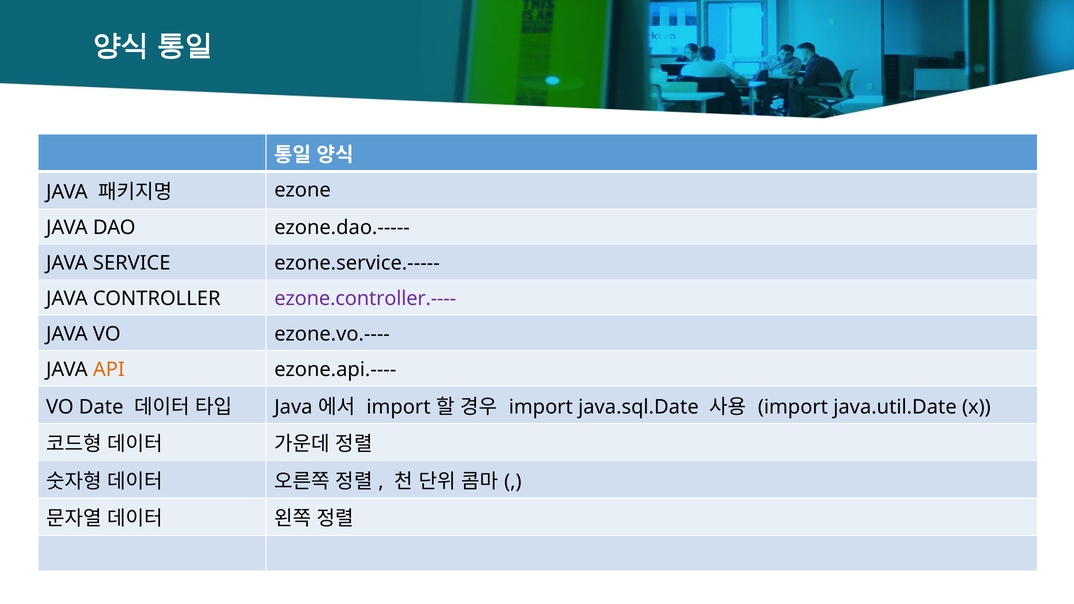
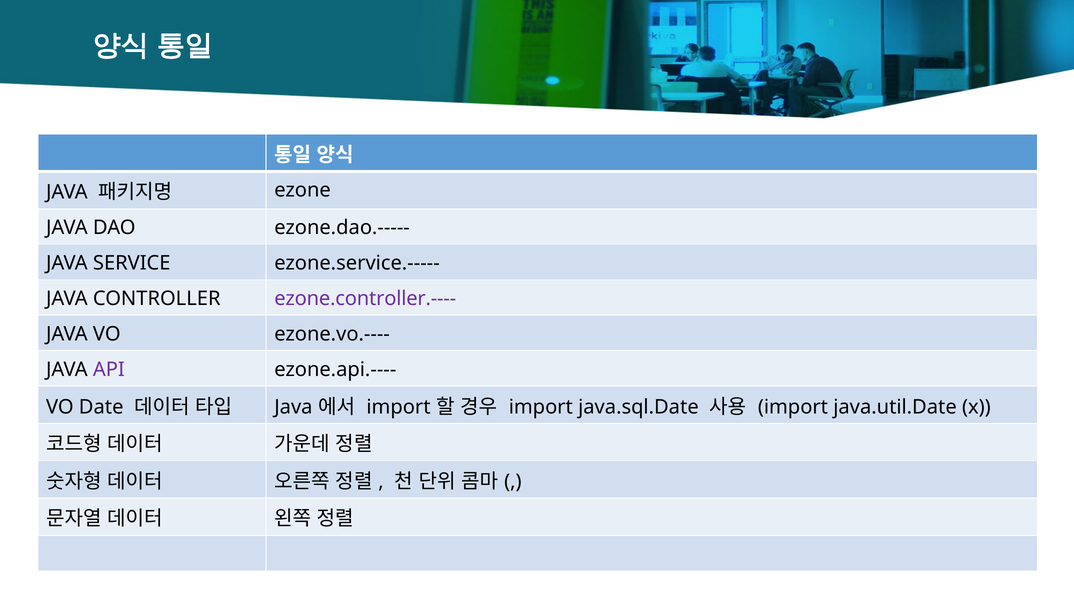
API colour: orange -> purple (109, 370)
